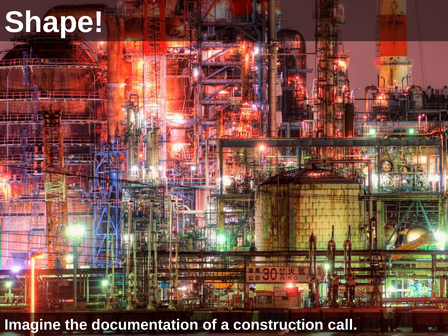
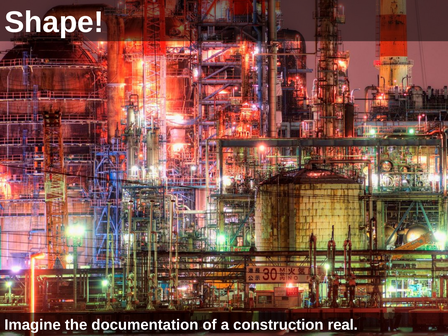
call: call -> real (343, 325)
